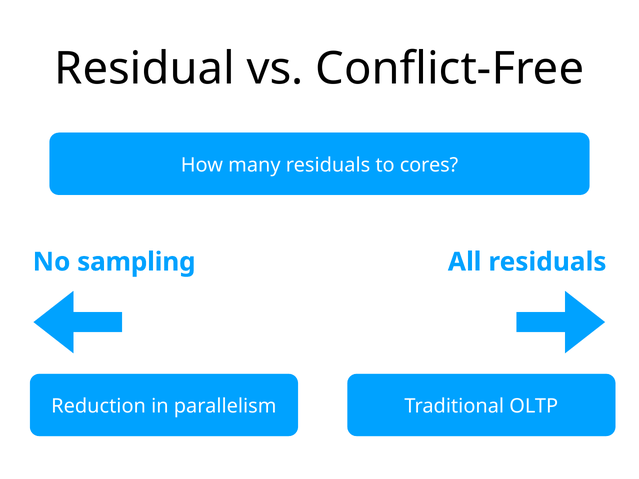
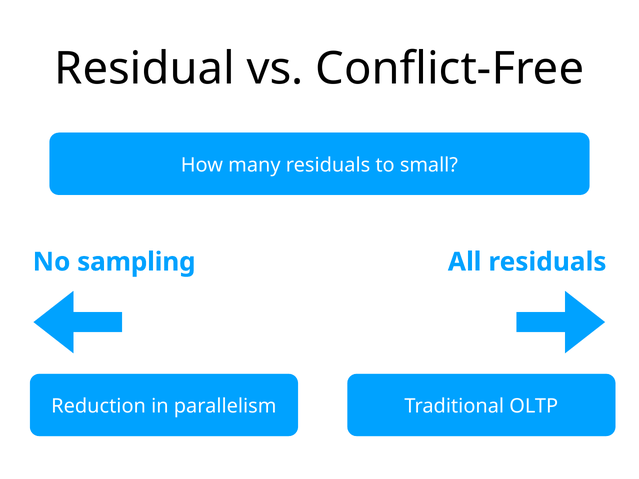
cores: cores -> small (429, 165)
